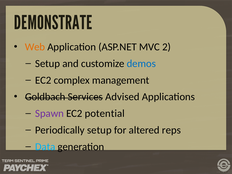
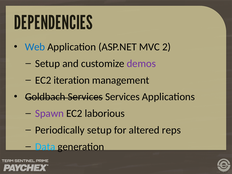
DEMONSTRATE: DEMONSTRATE -> DEPENDENCIES (53, 23)
Web colour: orange -> blue (35, 47)
demos colour: blue -> purple (141, 64)
complex: complex -> iteration (72, 80)
Services Advised: Advised -> Services (122, 97)
potential: potential -> laborious (105, 113)
